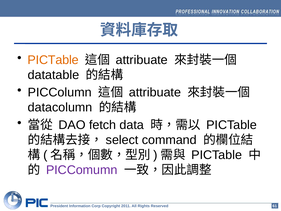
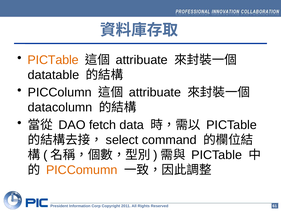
PICComumn colour: purple -> orange (82, 170)
